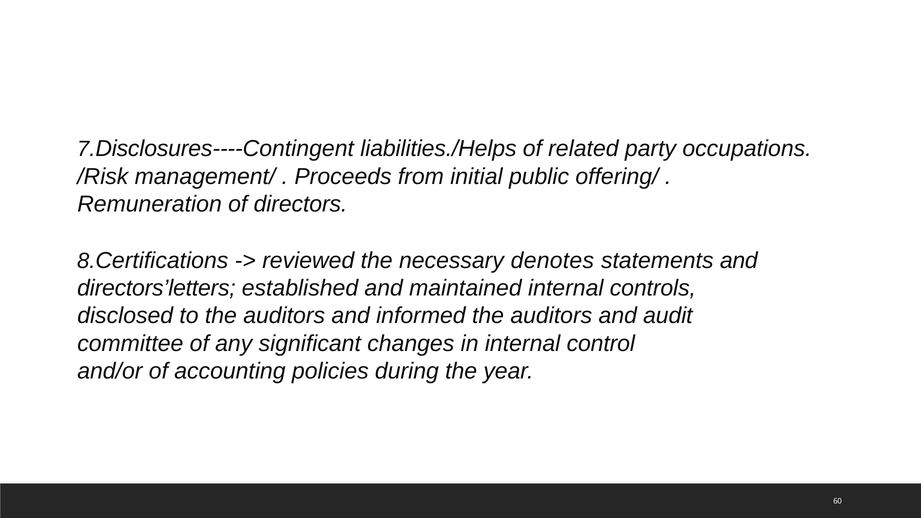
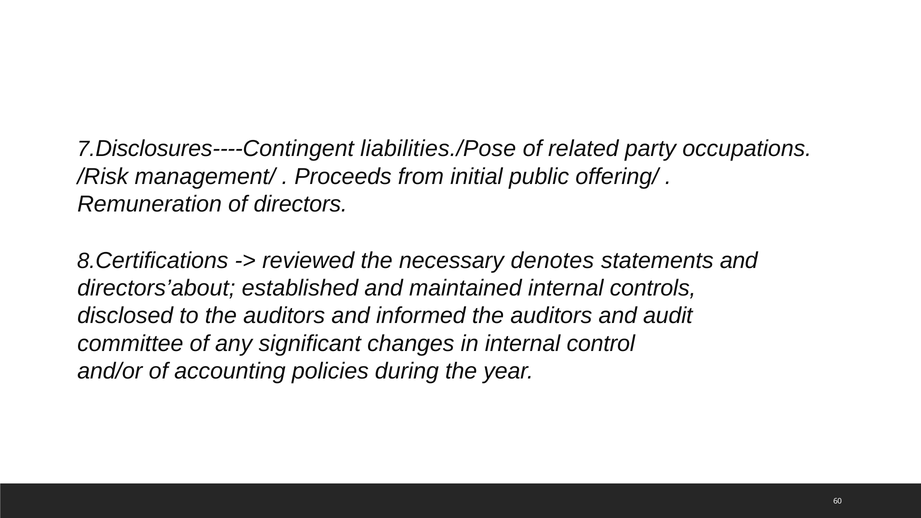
liabilities./Helps: liabilities./Helps -> liabilities./Pose (438, 149)
directors’letters: directors’letters -> directors’about (156, 288)
